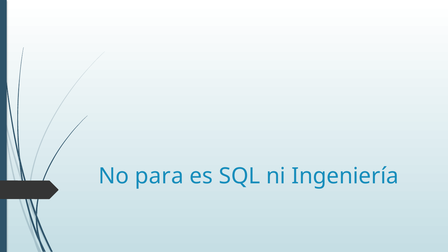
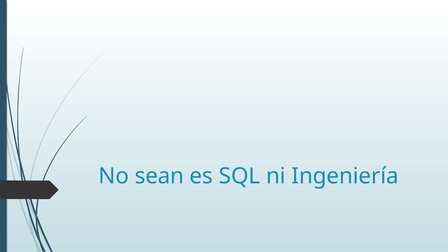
para: para -> sean (159, 176)
